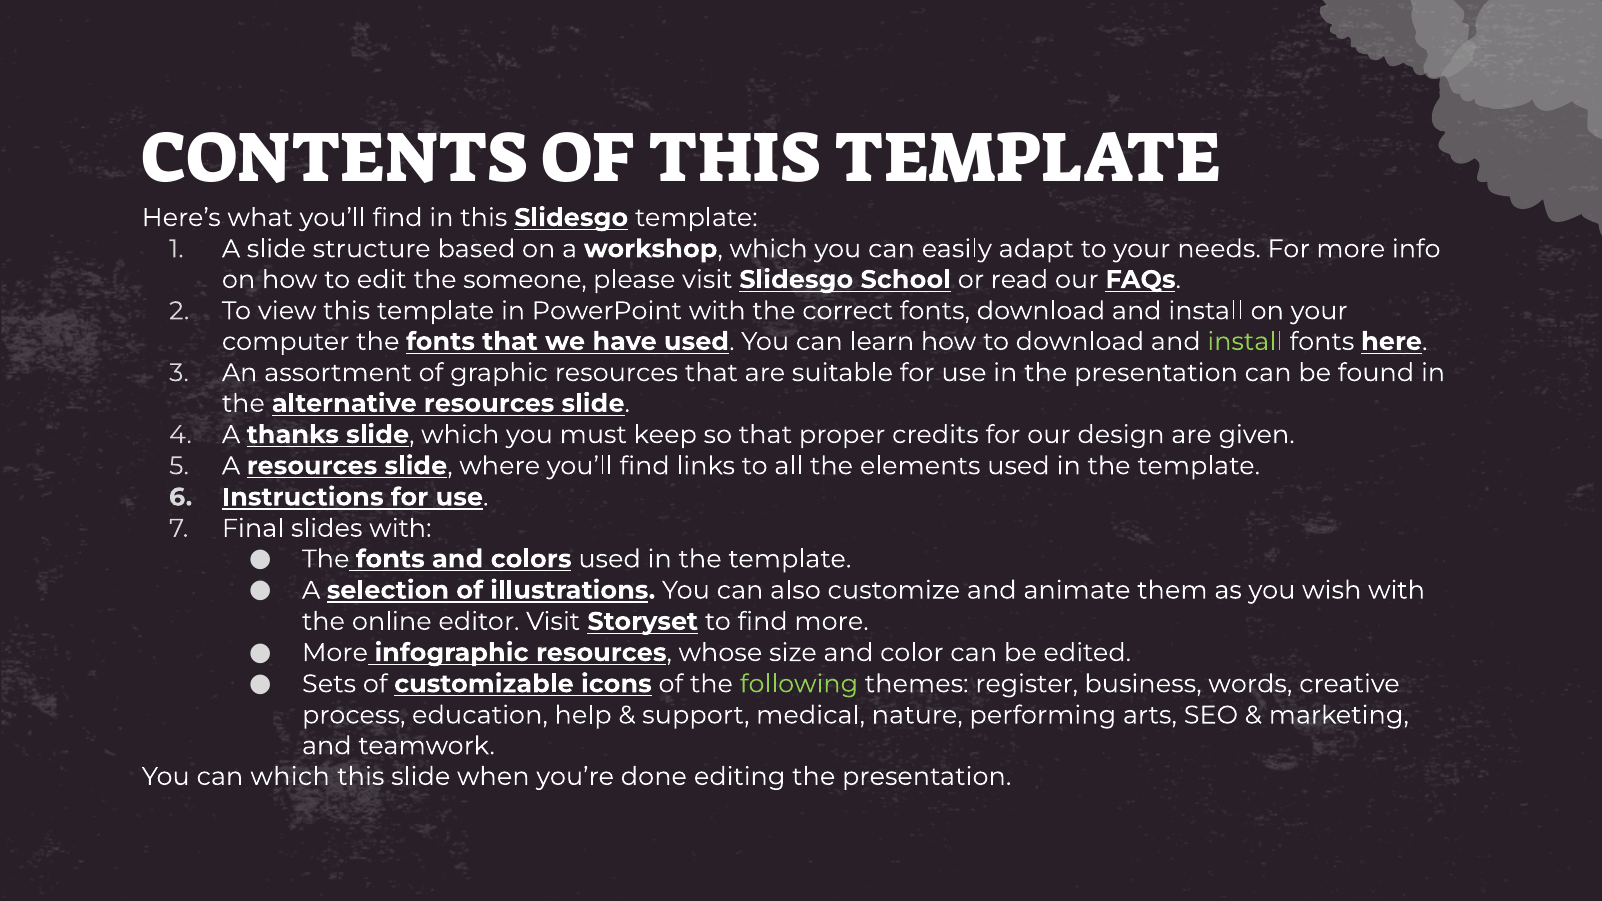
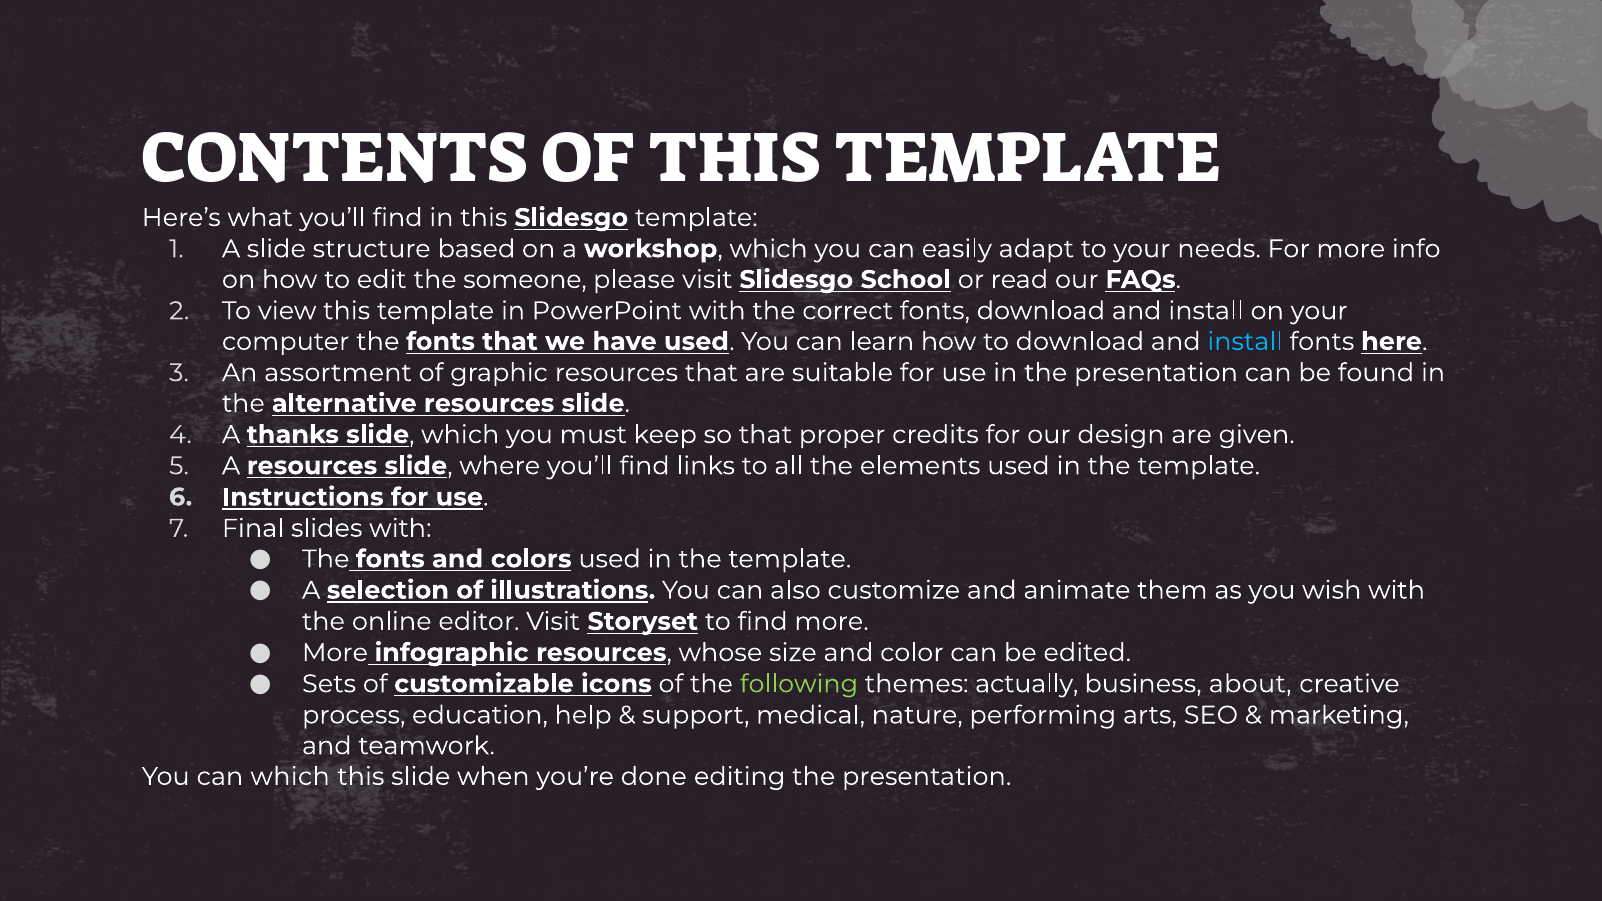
install colour: light green -> light blue (1245, 342)
register: register -> actually (1027, 684)
words: words -> about (1250, 684)
